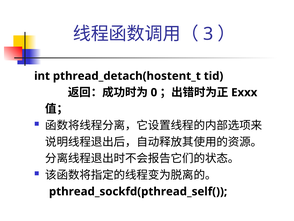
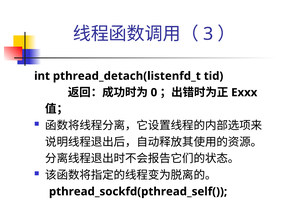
pthread_detach(hostent_t: pthread_detach(hostent_t -> pthread_detach(listenfd_t (127, 76)
